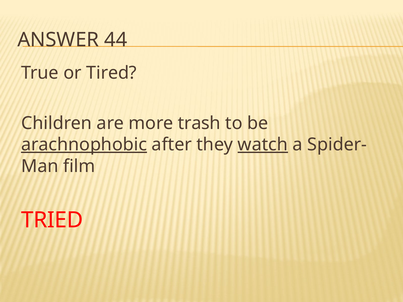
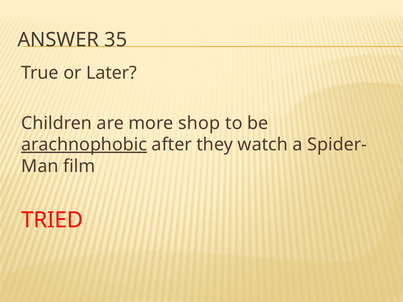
44: 44 -> 35 (116, 40)
Tired: Tired -> Later (112, 73)
trash: trash -> shop (199, 123)
watch underline: present -> none (263, 145)
